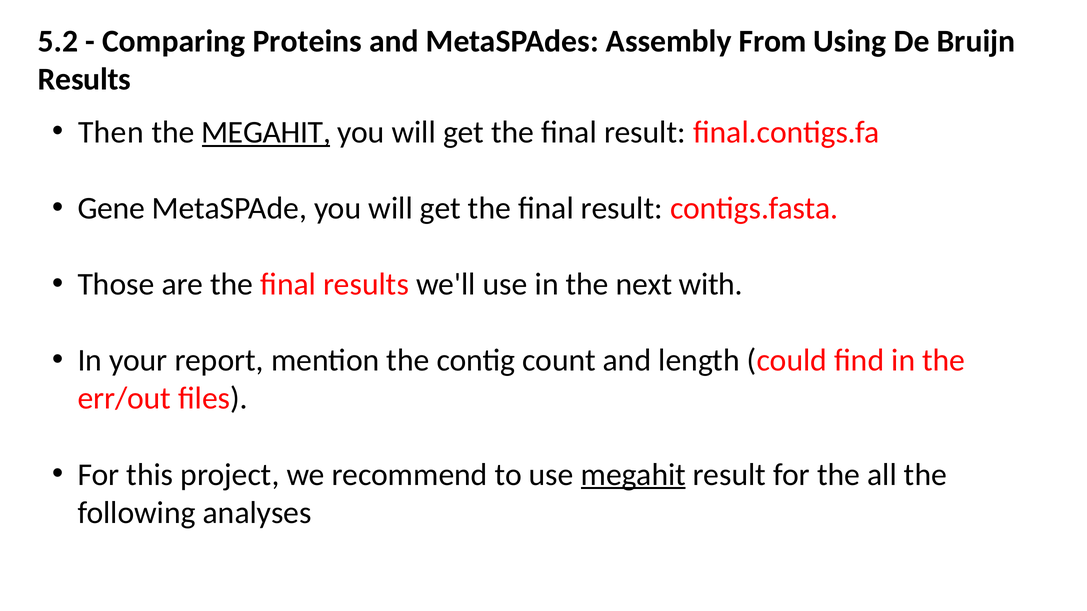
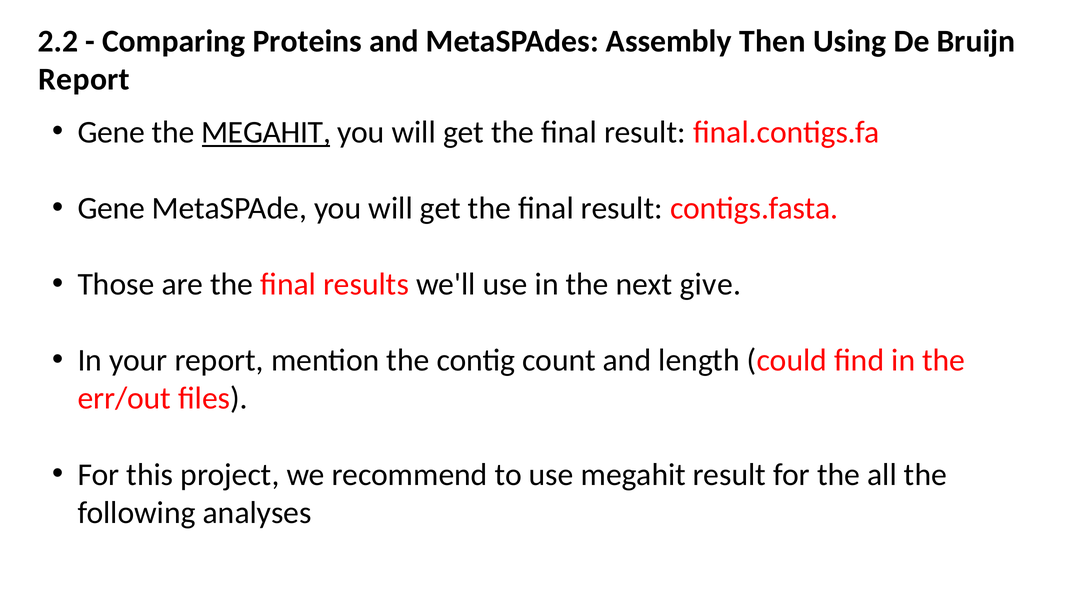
5.2: 5.2 -> 2.2 (58, 41)
From: From -> Then (772, 41)
Results: Results -> Report (84, 79)
Then: Then -> Gene (111, 132)
with: with -> give (710, 285)
megahit underline: present -> none (633, 475)
